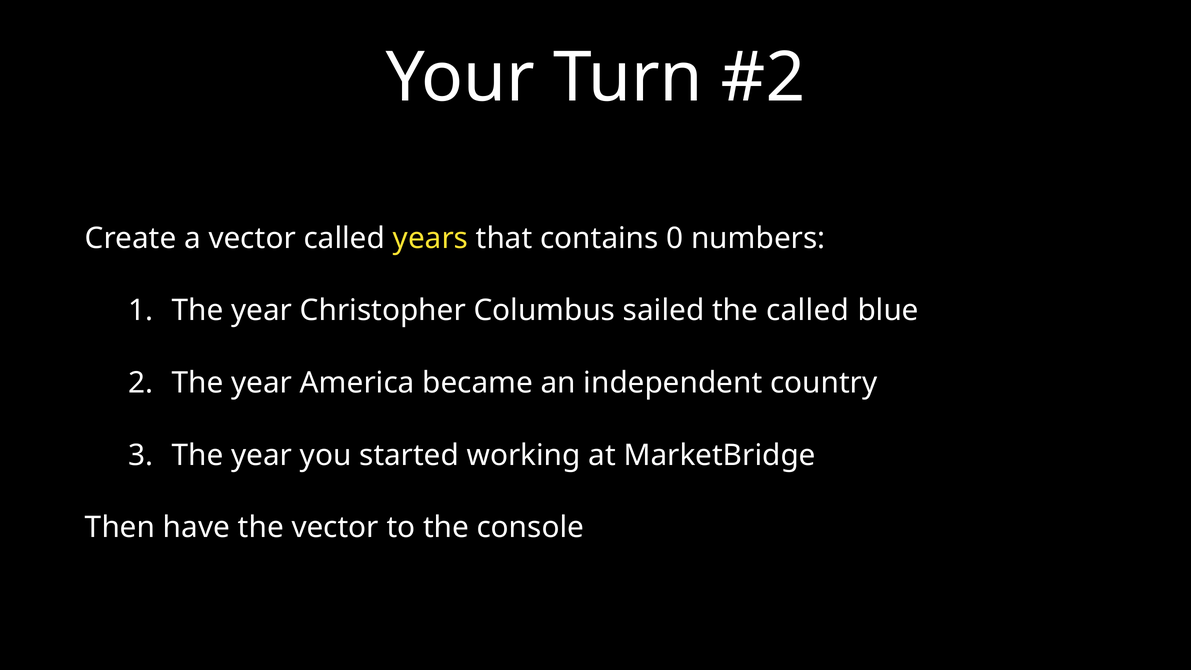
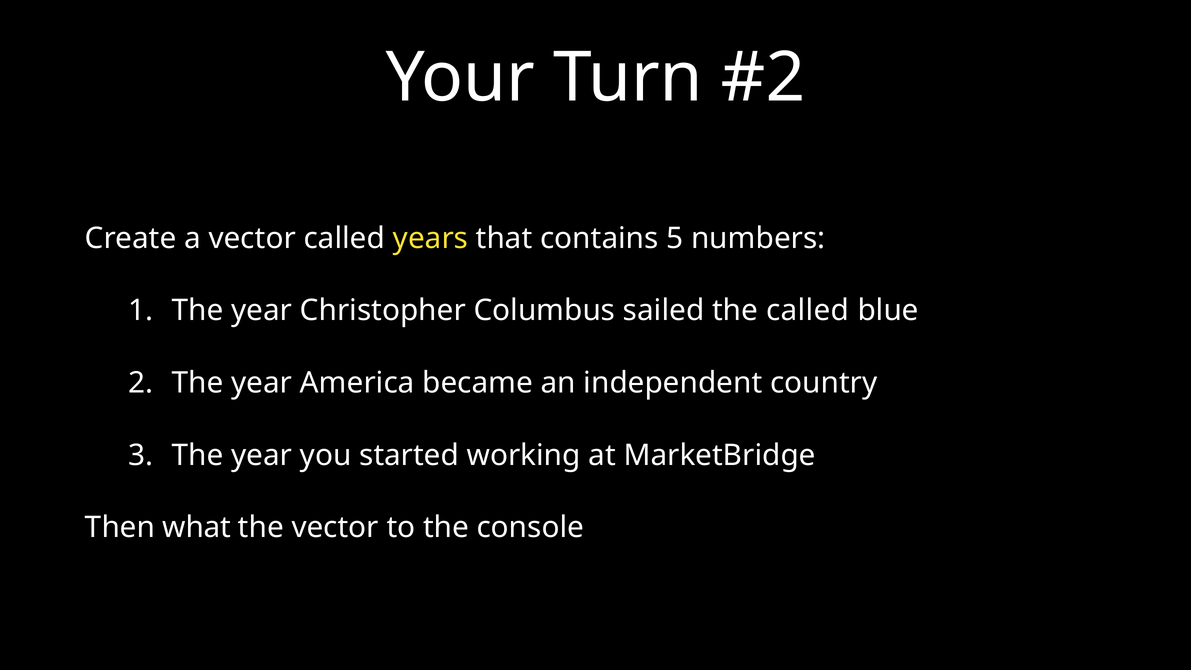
0: 0 -> 5 (675, 238)
have: have -> what (197, 528)
